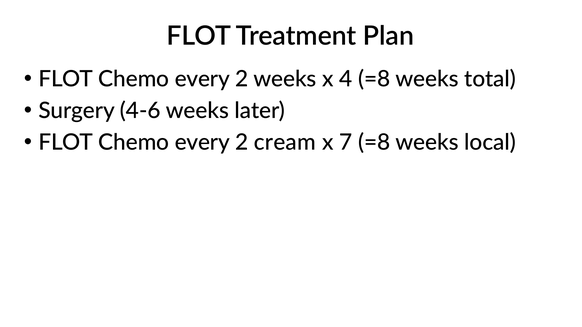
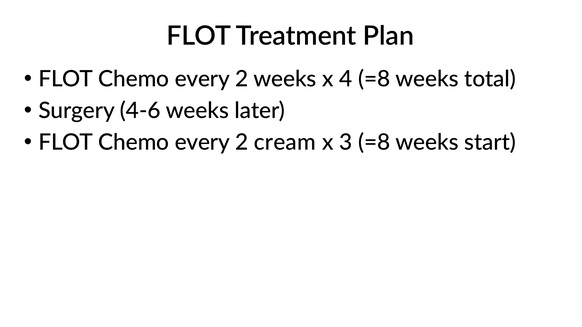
7: 7 -> 3 (346, 143)
local: local -> start (490, 143)
